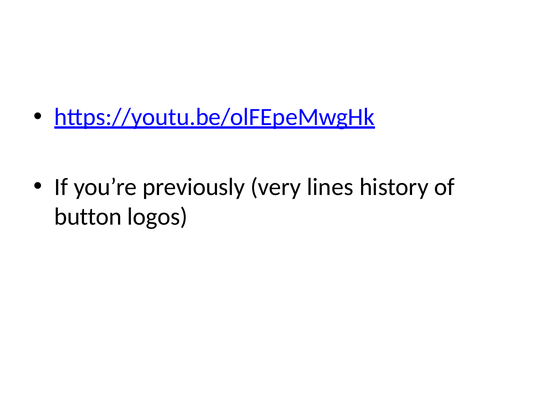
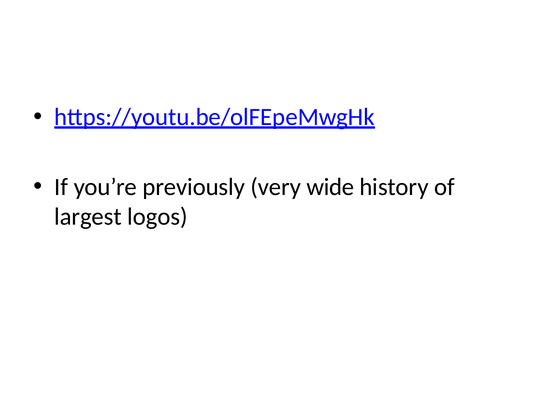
lines: lines -> wide (330, 187)
button: button -> largest (88, 216)
